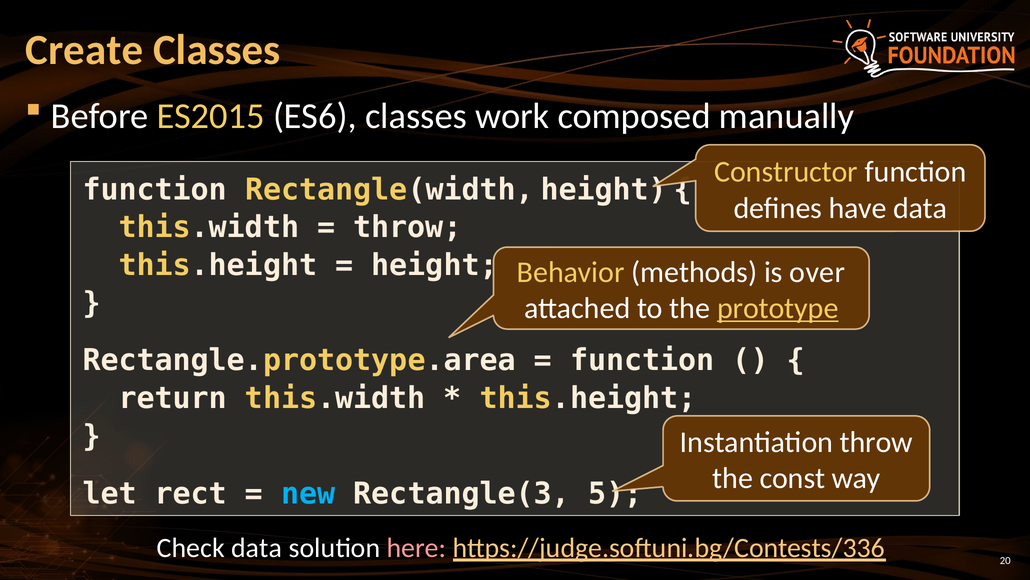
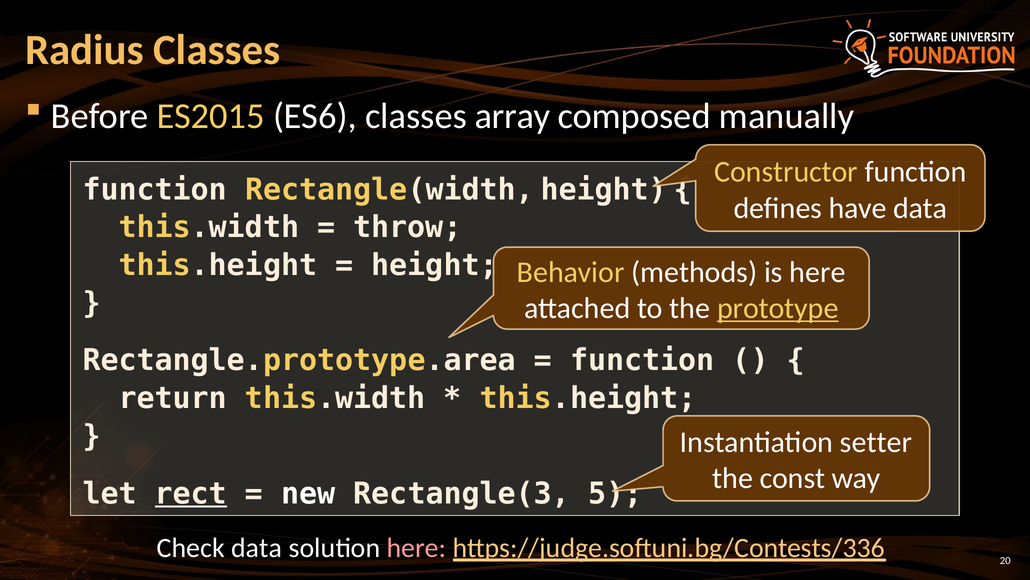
Create: Create -> Radius (84, 50)
work: work -> array (512, 116)
is over: over -> here (817, 272)
Instantiation throw: throw -> setter (876, 442)
rect underline: none -> present (191, 493)
new colour: light blue -> white (308, 493)
